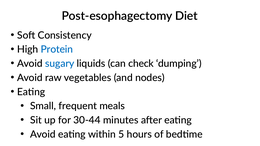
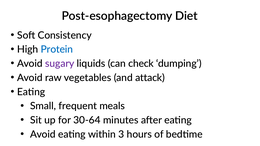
sugary colour: blue -> purple (60, 64)
nodes: nodes -> attack (150, 78)
30-44: 30-44 -> 30-64 (87, 120)
5: 5 -> 3 (121, 135)
